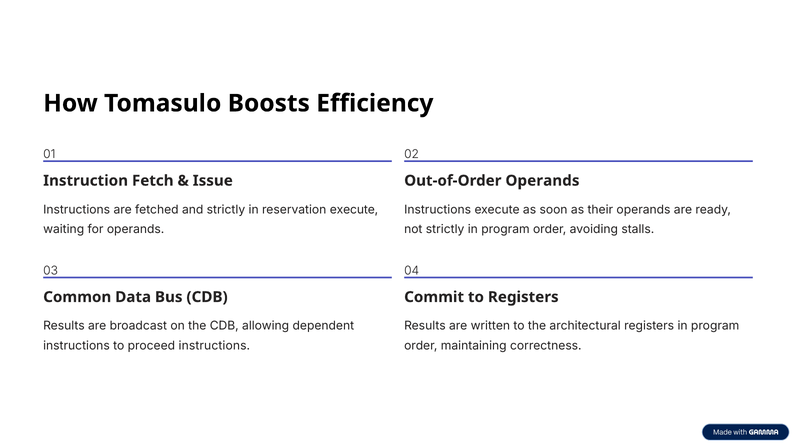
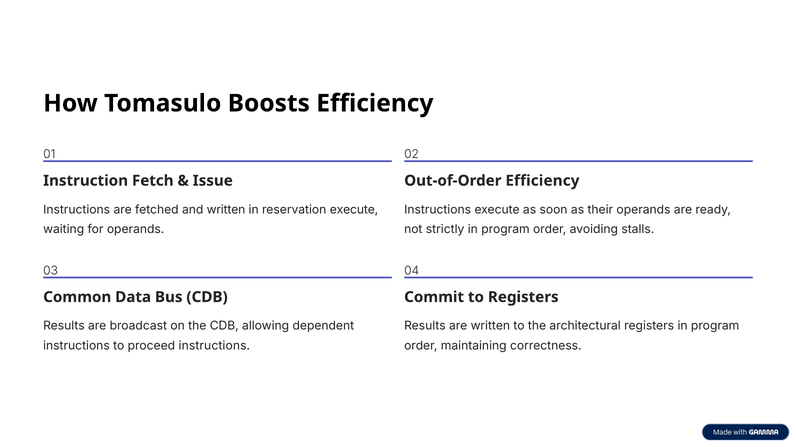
Out-of-Order Operands: Operands -> Efficiency (542, 181)
and strictly: strictly -> written (226, 210)
